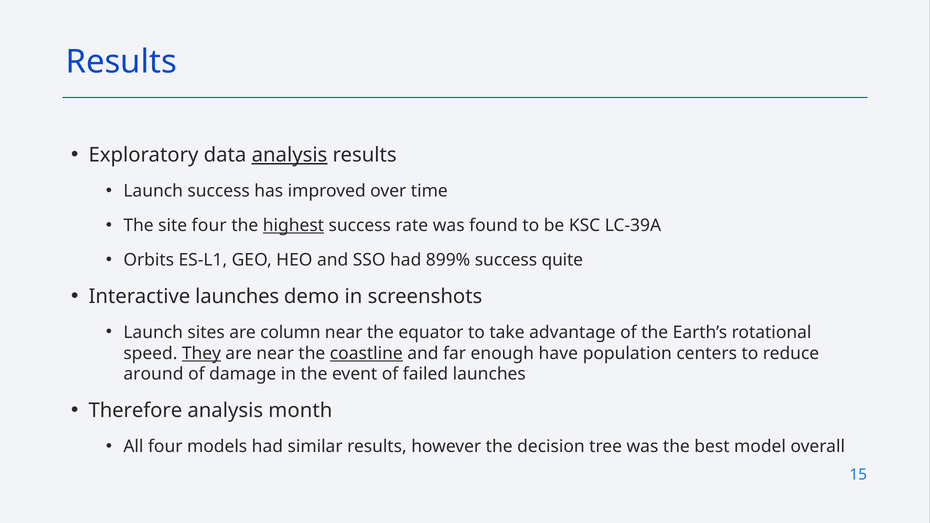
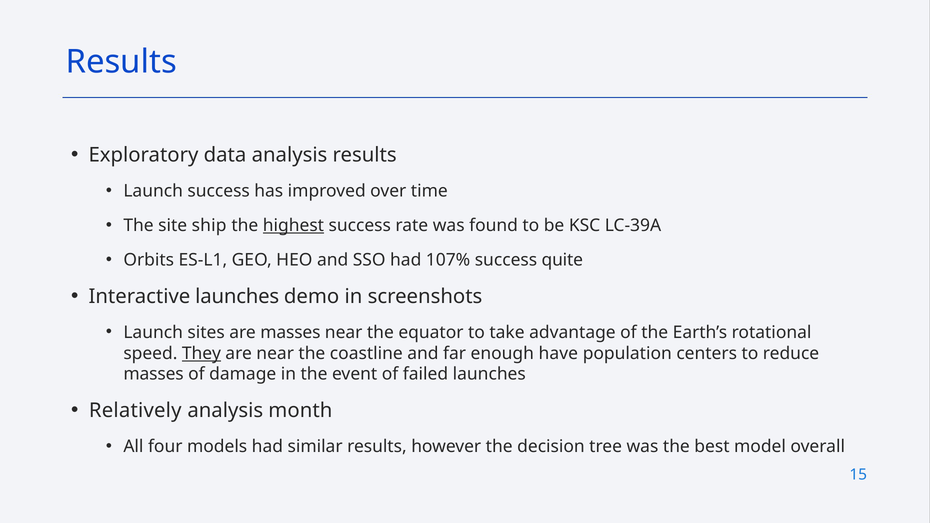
analysis underline: present -> none (290, 155)
site four: four -> ship (209, 225)
899%: 899% -> 107% (448, 260)
are column: column -> masses (290, 332)
coastline underline: present -> none (366, 353)
around: around -> masses (154, 374)
Therefore: Therefore -> Relatively (135, 411)
